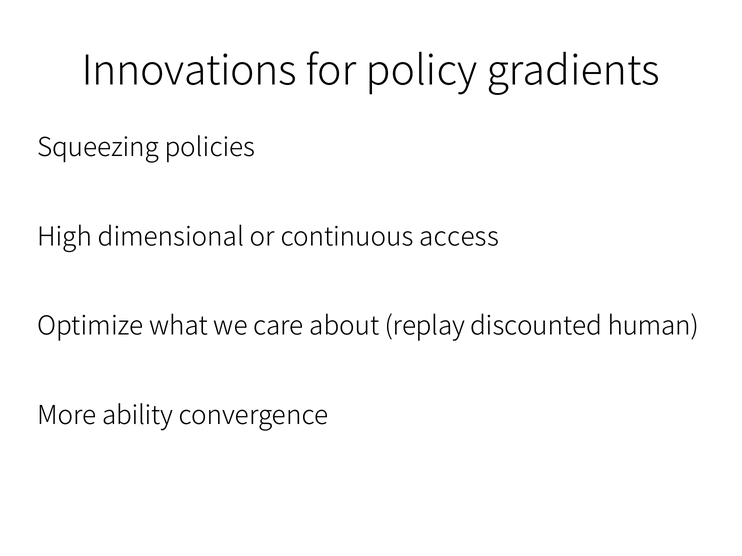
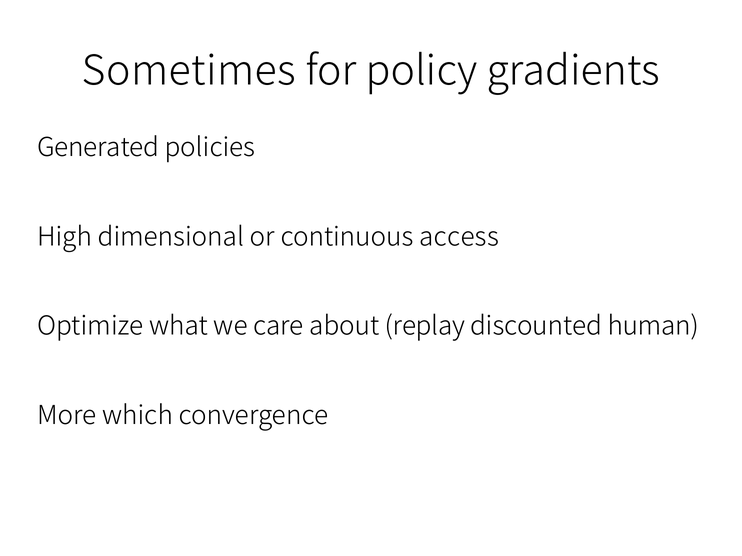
Innovations: Innovations -> Sometimes (189, 71)
Squeezing: Squeezing -> Generated (98, 148)
ability: ability -> which (137, 416)
